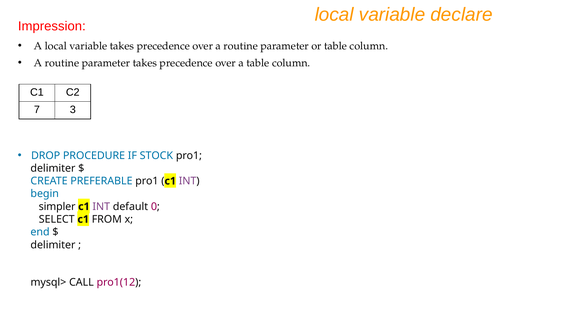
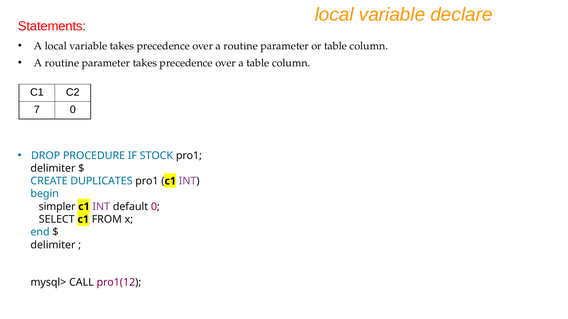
Impression: Impression -> Statements (52, 26)
7 3: 3 -> 0 (73, 110)
PREFERABLE: PREFERABLE -> DUPLICATES (101, 181)
